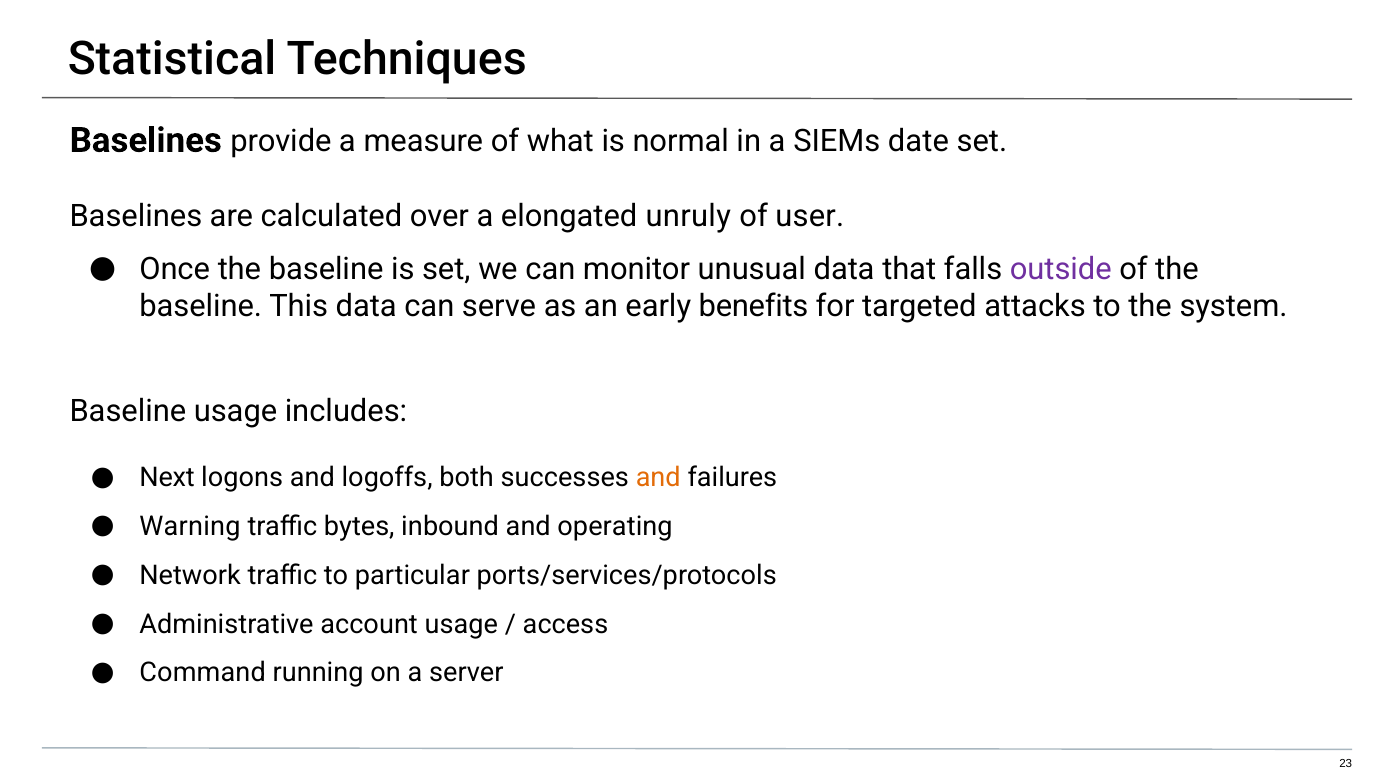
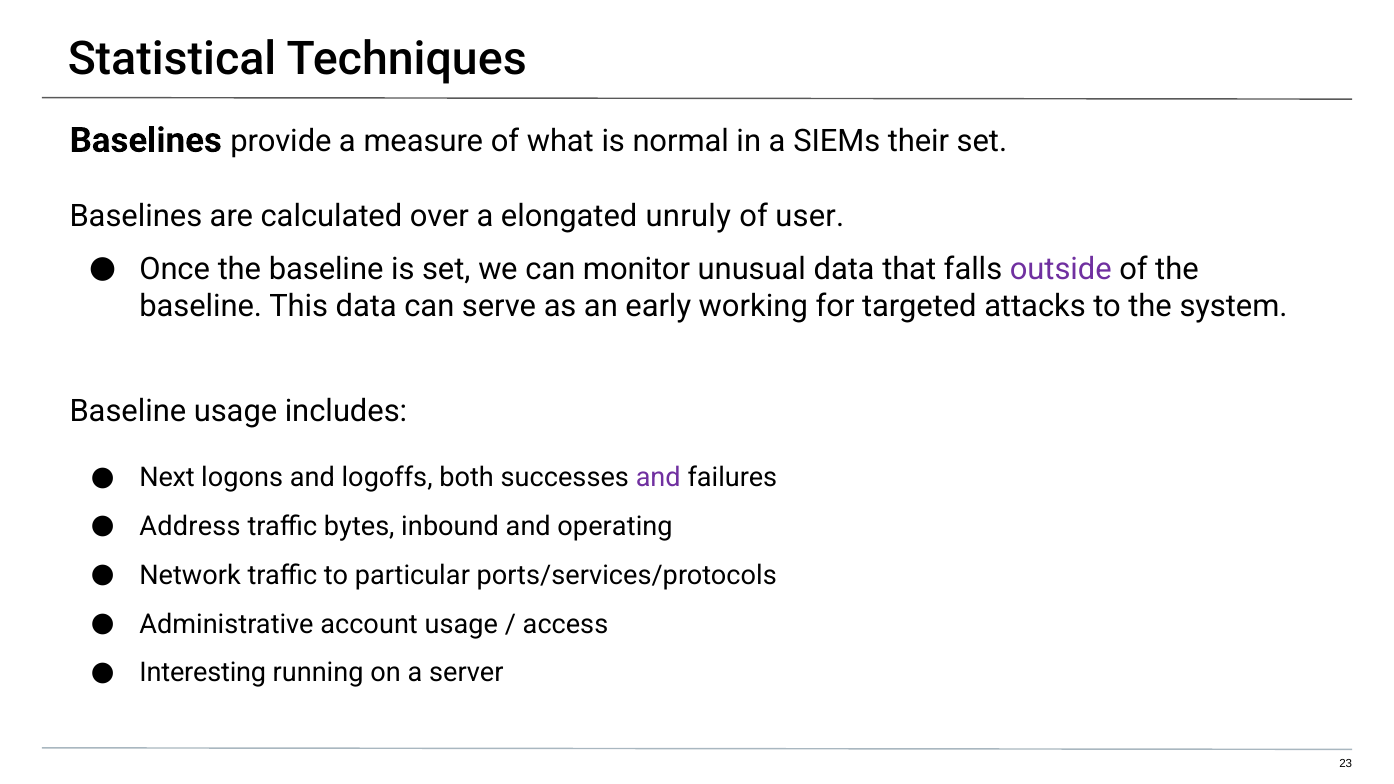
date: date -> their (919, 142)
benefits: benefits -> working (753, 306)
and colour: orange -> purple (658, 478)
Warning: Warning -> Address (190, 527)
Command: Command -> Interesting (203, 673)
